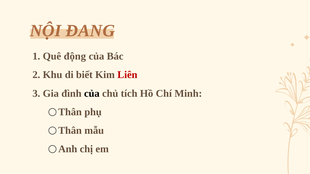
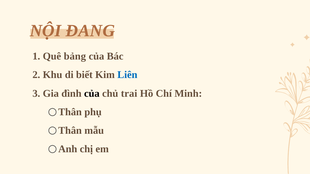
động: động -> bảng (75, 56)
Liên colour: red -> blue (127, 75)
tích: tích -> trai (129, 94)
